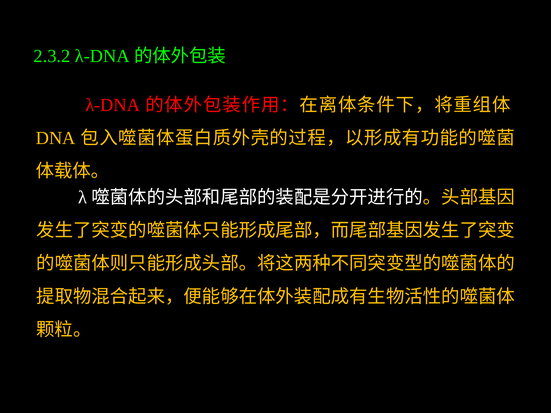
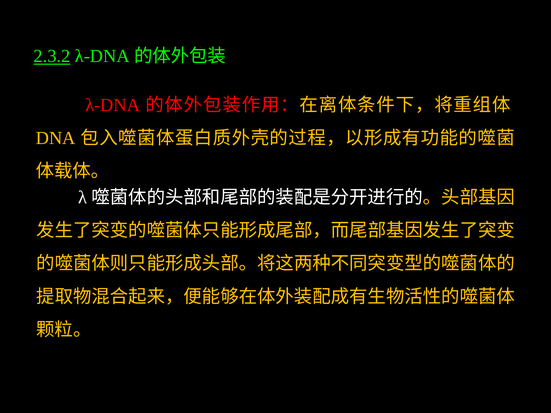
2.3.2 underline: none -> present (52, 56)
